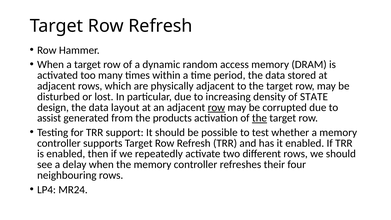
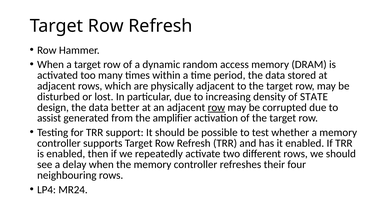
layout: layout -> better (125, 107)
products: products -> amplifier (172, 118)
the underline: present -> none (259, 118)
